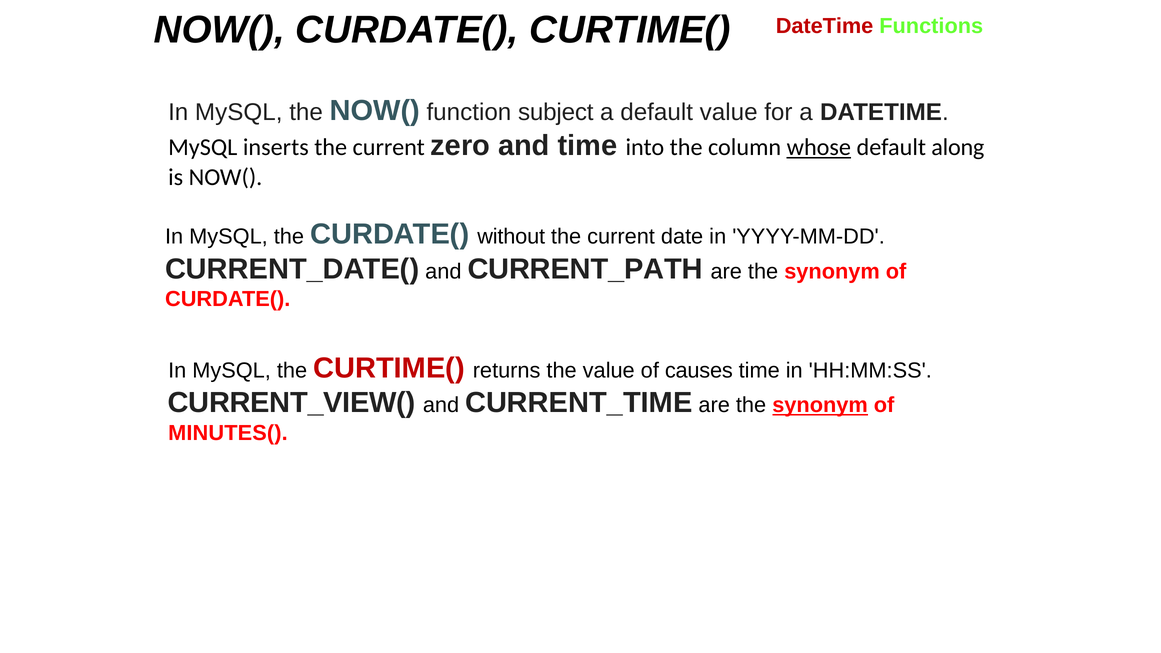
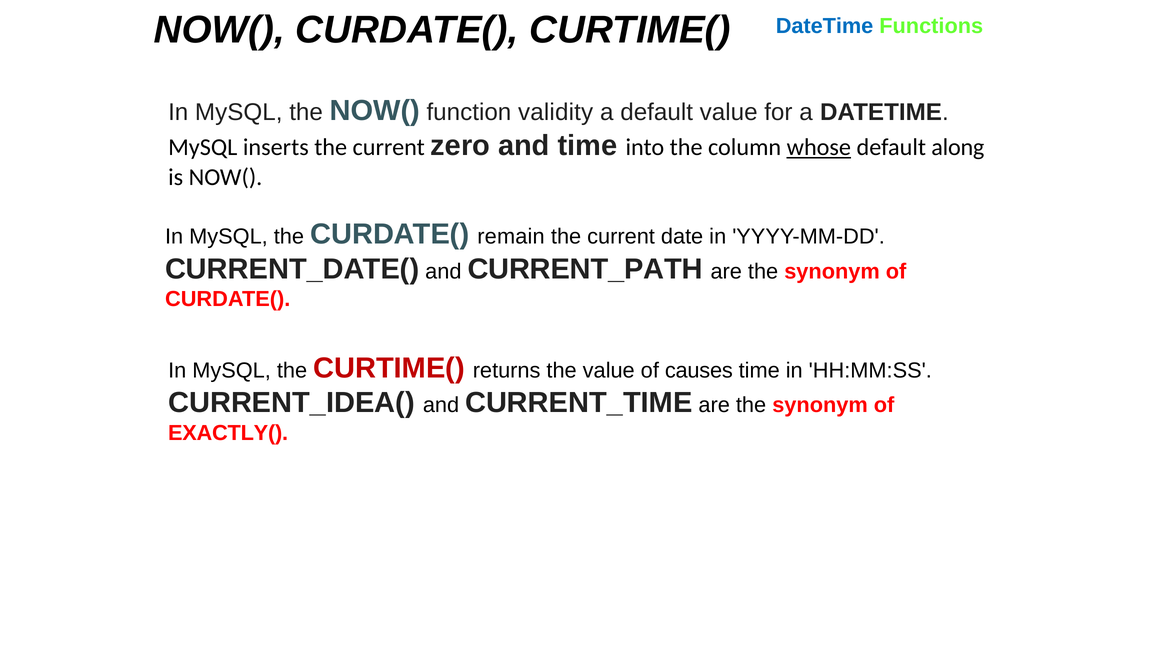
DateTime colour: red -> blue (825, 26)
subject: subject -> validity (556, 112)
without: without -> remain (511, 237)
CURRENT_VIEW(: CURRENT_VIEW( -> CURRENT_IDEA( (291, 403)
synonym underline: present -> none (820, 405)
MINUTES(: MINUTES( -> EXACTLY( (228, 433)
